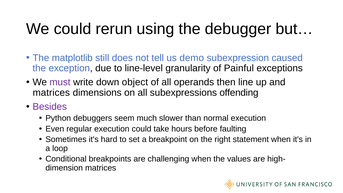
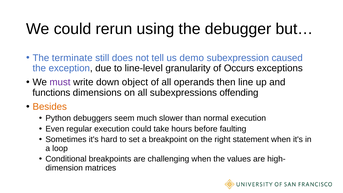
matplotlib: matplotlib -> terminate (72, 58)
Painful: Painful -> Occurs (239, 68)
matrices: matrices -> functions (51, 93)
Besides colour: purple -> orange (50, 107)
